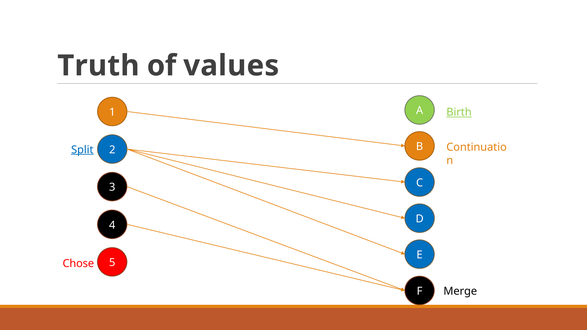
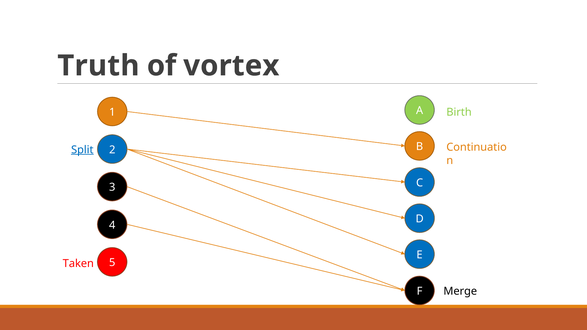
values: values -> vortex (231, 66)
Birth underline: present -> none (459, 112)
Chose: Chose -> Taken (78, 264)
